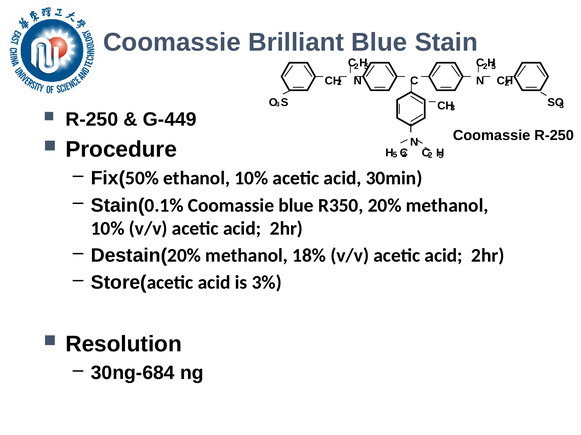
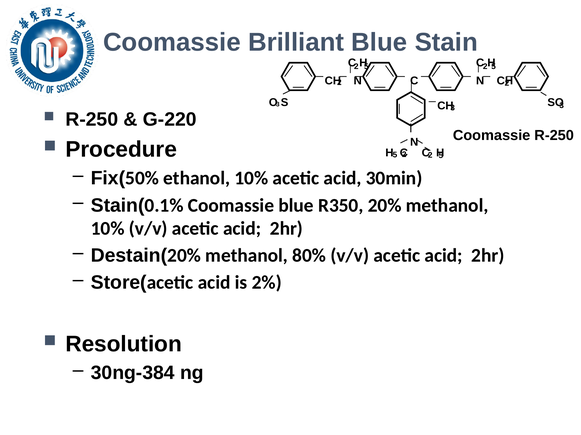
G-449: G-449 -> G-220 (170, 120)
18%: 18% -> 80% (309, 256)
3%: 3% -> 2% (267, 283)
30ng-684: 30ng-684 -> 30ng-384 (133, 374)
